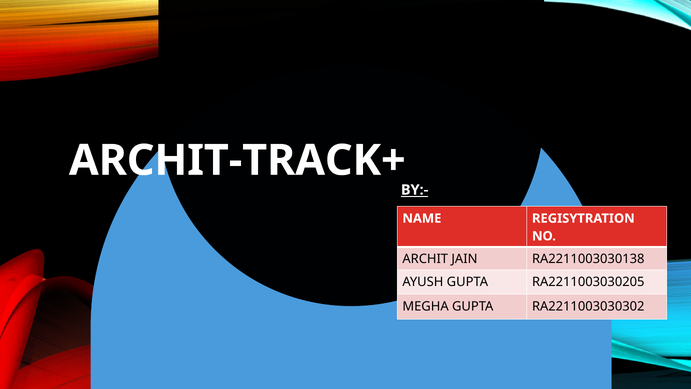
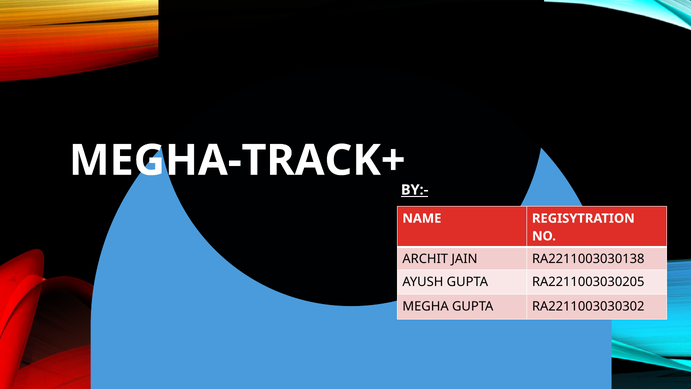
ARCHIT-TRACK+: ARCHIT-TRACK+ -> MEGHA-TRACK+ (237, 160)
